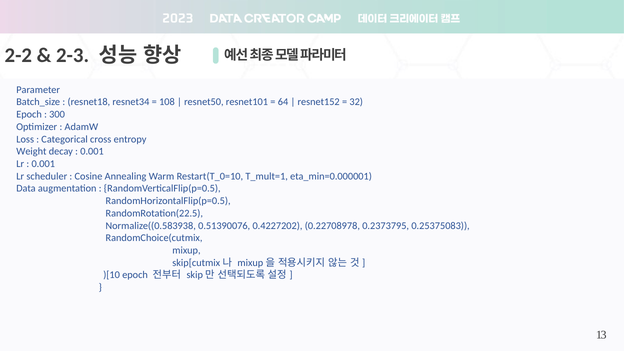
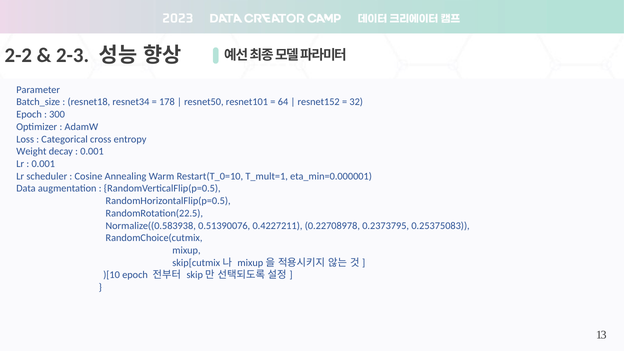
108: 108 -> 178 (167, 102)
0.4227202: 0.4227202 -> 0.4227211 (277, 226)
